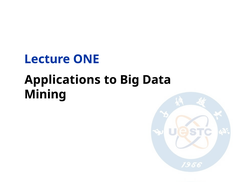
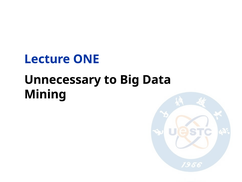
Applications: Applications -> Unnecessary (63, 80)
